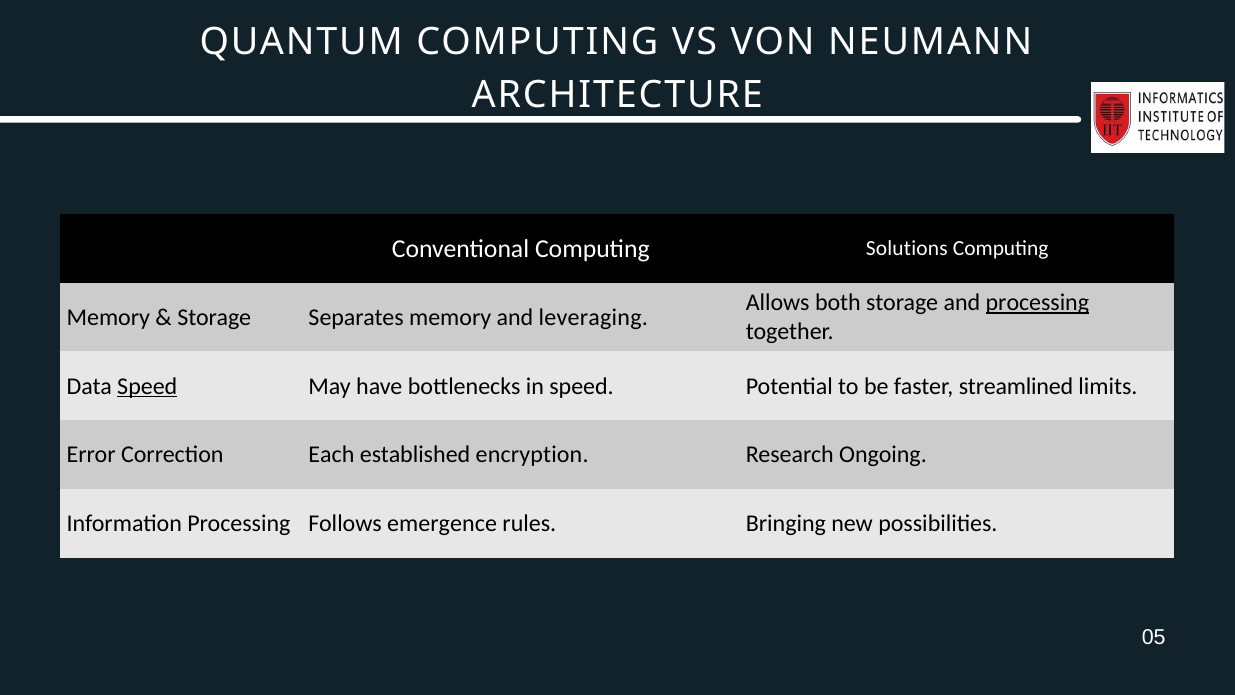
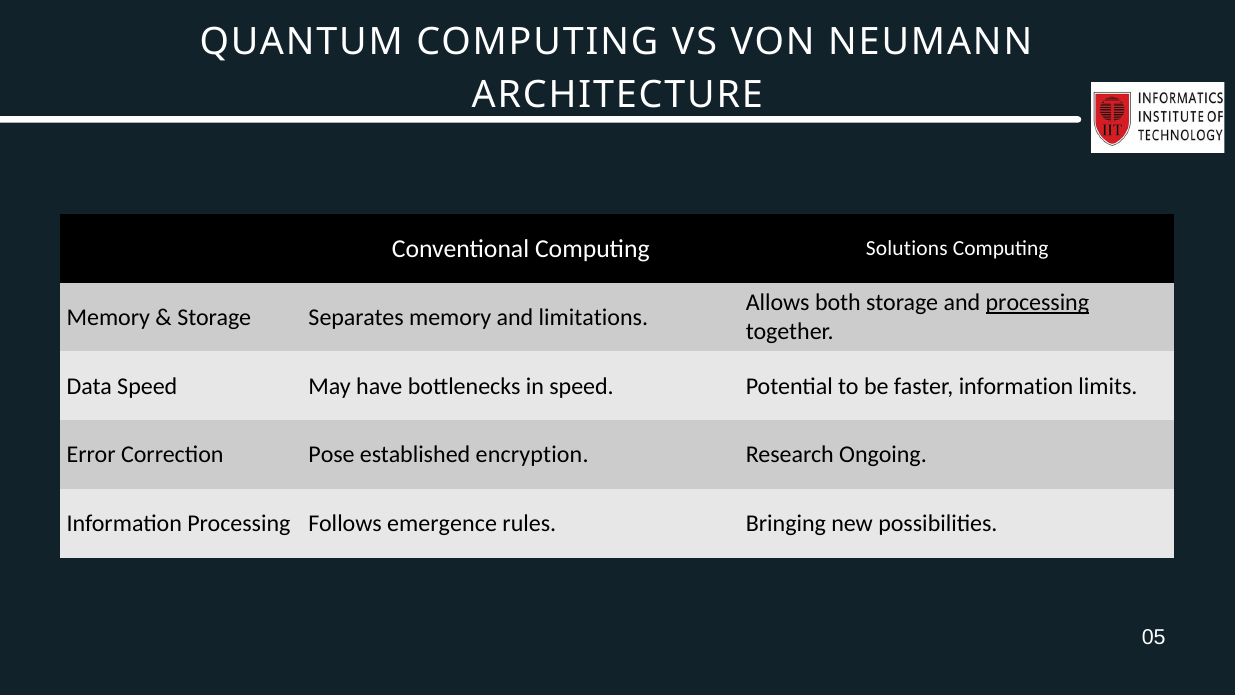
leveraging: leveraging -> limitations (593, 317)
Speed underline: present -> none (147, 386)
faster streamlined: streamlined -> information (1016, 386)
Each: Each -> Pose (332, 455)
